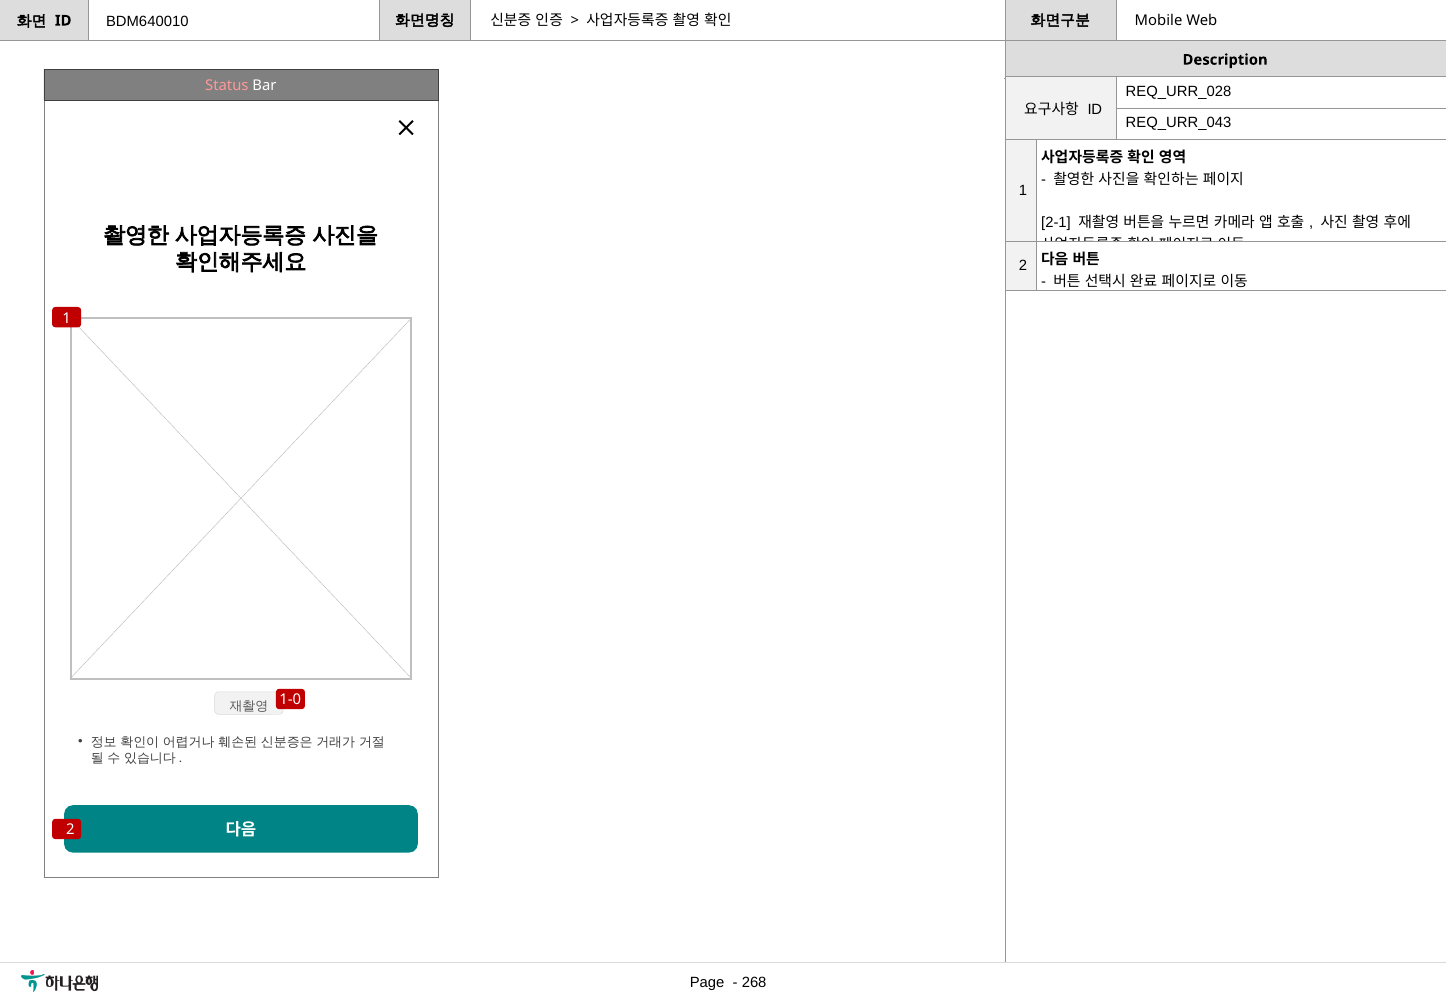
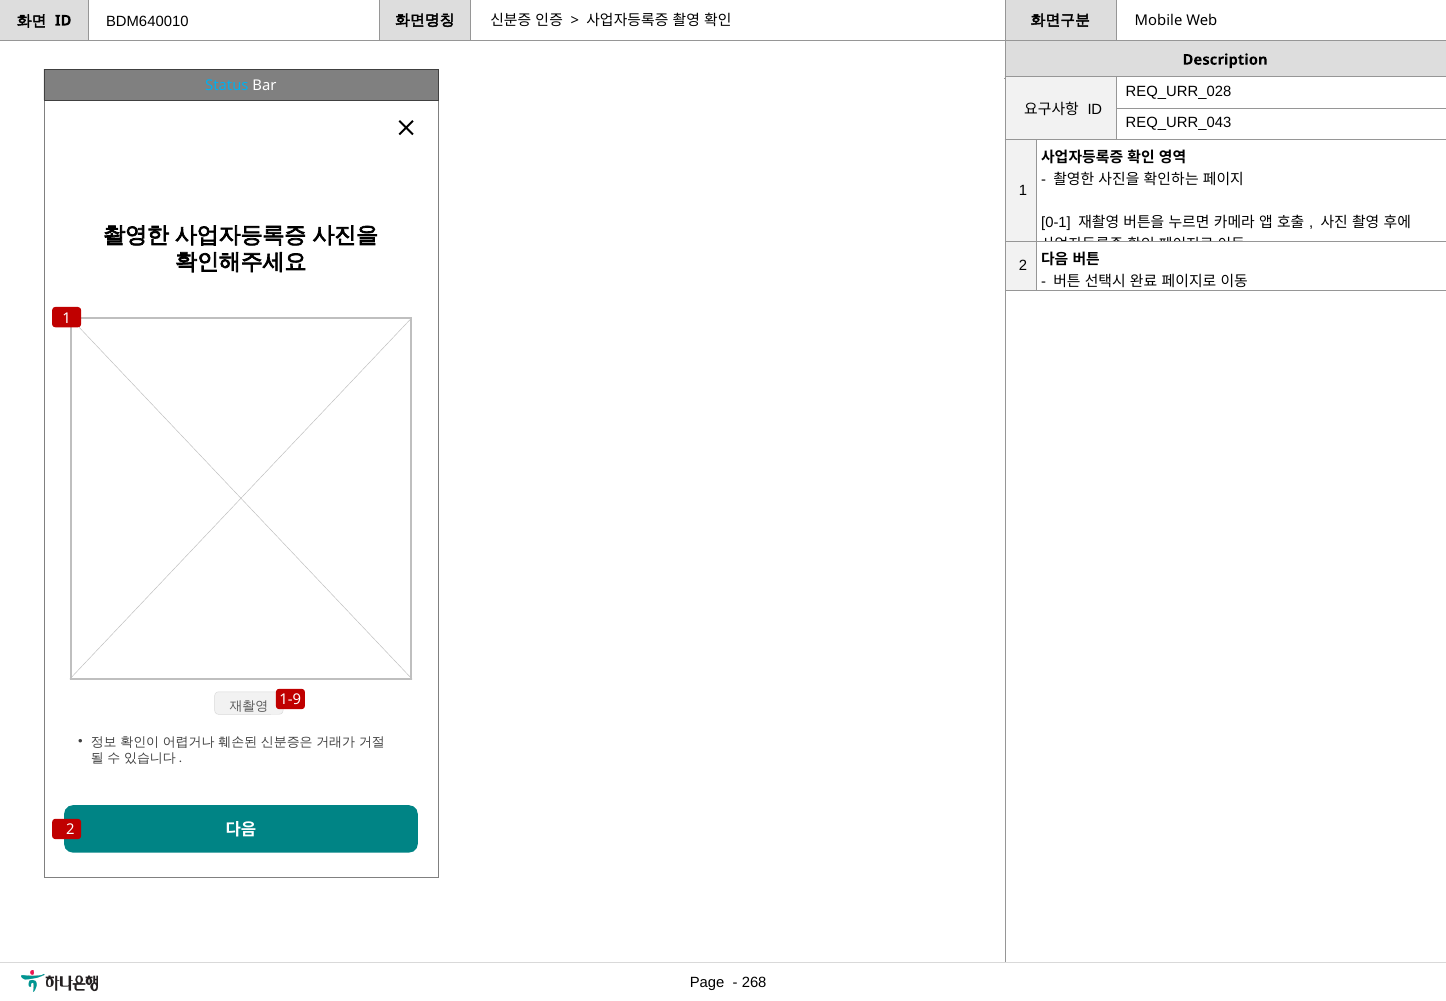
Status colour: pink -> light blue (227, 86)
2-1: 2-1 -> 0-1 (1056, 223)
1-0: 1-0 -> 1-9 (290, 700)
